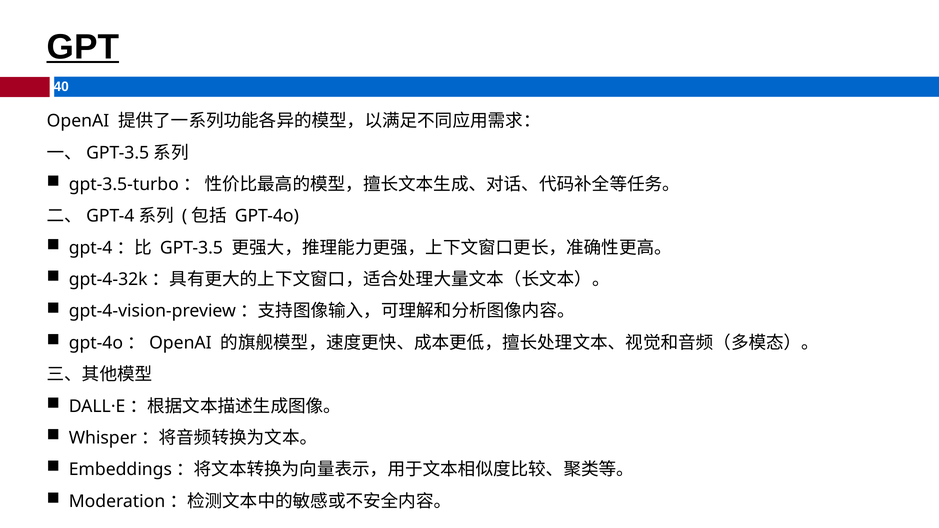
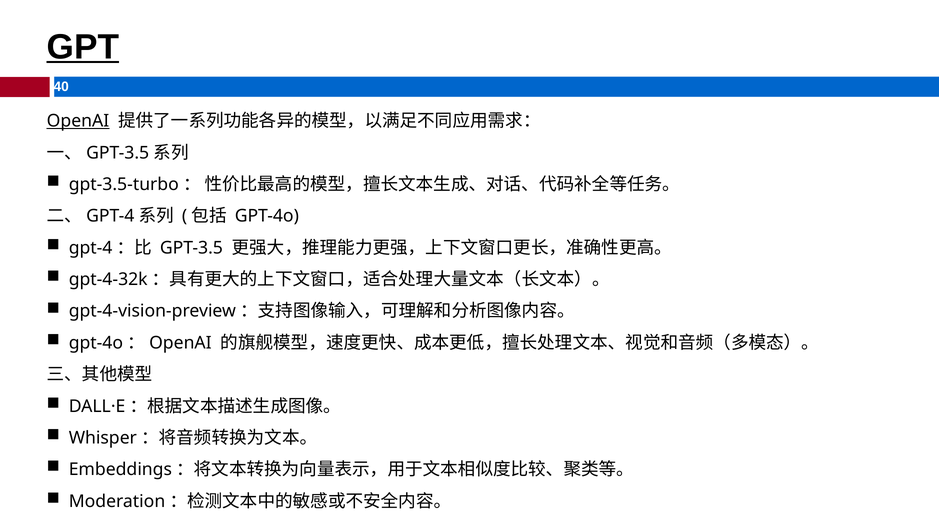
OpenAI underline: none -> present (78, 121)
